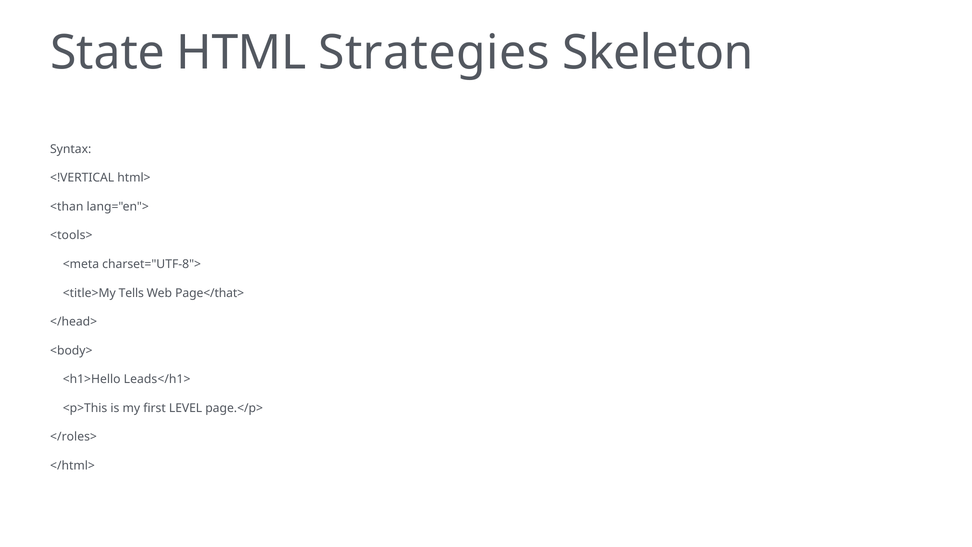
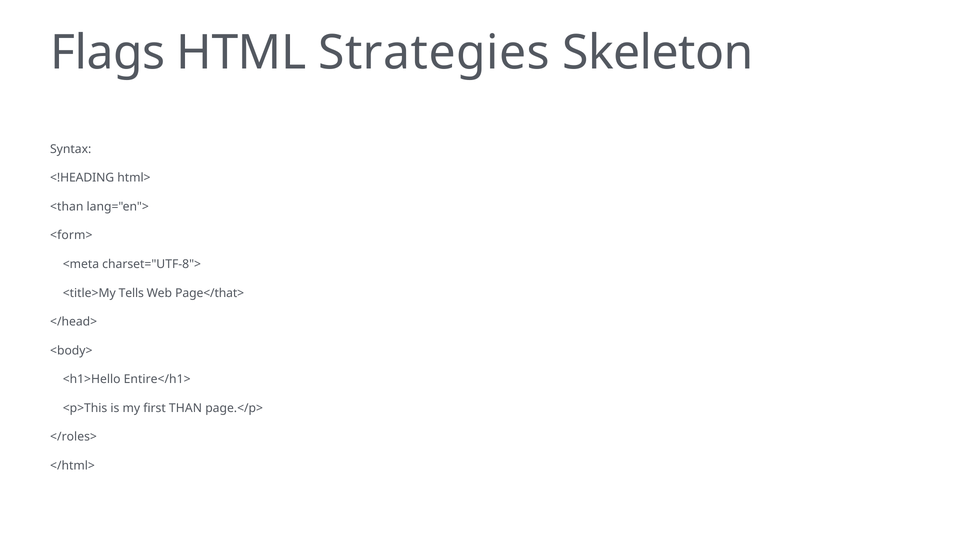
State: State -> Flags (108, 53)
<!VERTICAL: <!VERTICAL -> <!HEADING (82, 178)
<tools>: <tools> -> <form> (71, 235)
Leads</h1>: Leads</h1> -> Entire</h1> (157, 379)
LEVEL: LEVEL -> THAN (185, 408)
